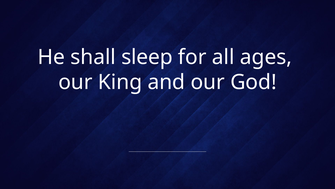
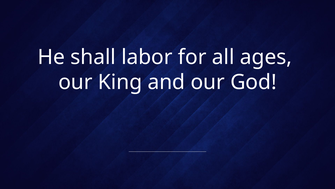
sleep: sleep -> labor (147, 57)
